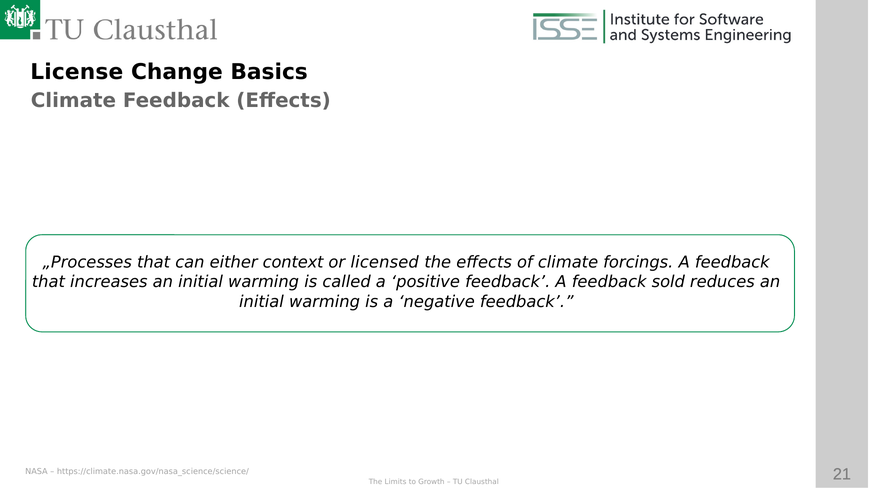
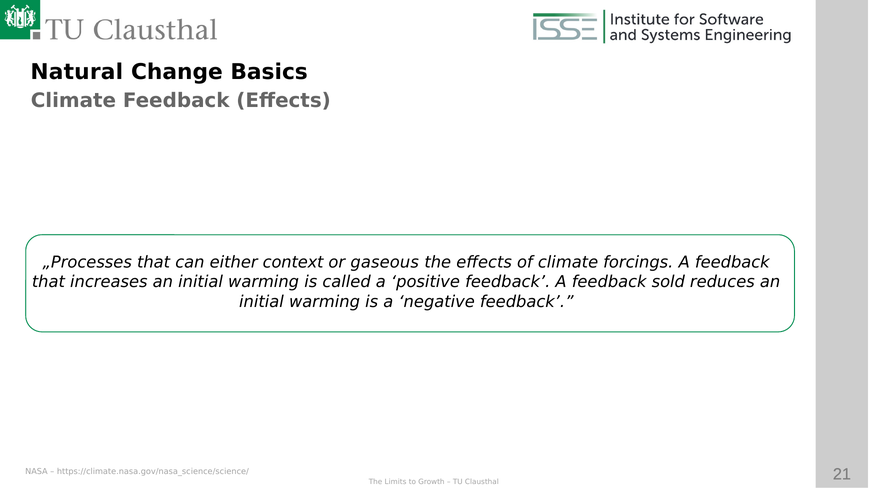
License: License -> Natural (77, 72)
licensed: licensed -> gaseous (385, 262)
